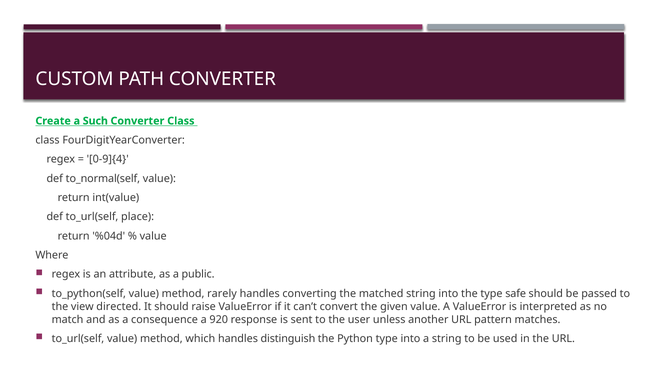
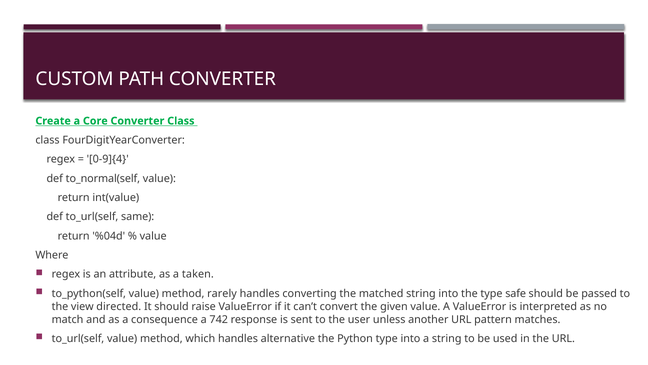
Such: Such -> Core (95, 121)
place: place -> same (138, 217)
public: public -> taken (198, 274)
920: 920 -> 742 (219, 319)
distinguish: distinguish -> alternative (288, 338)
